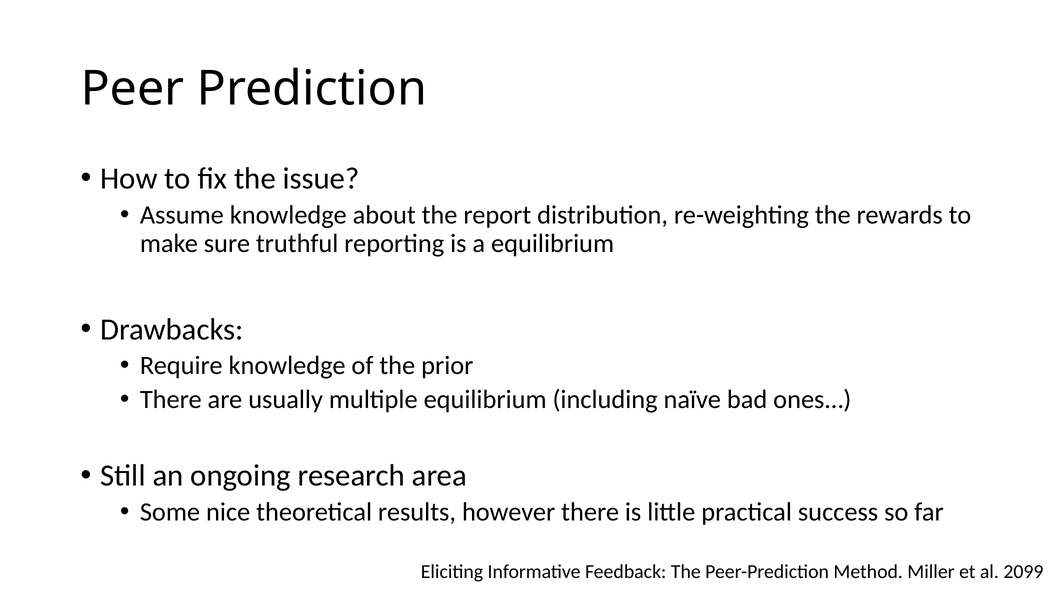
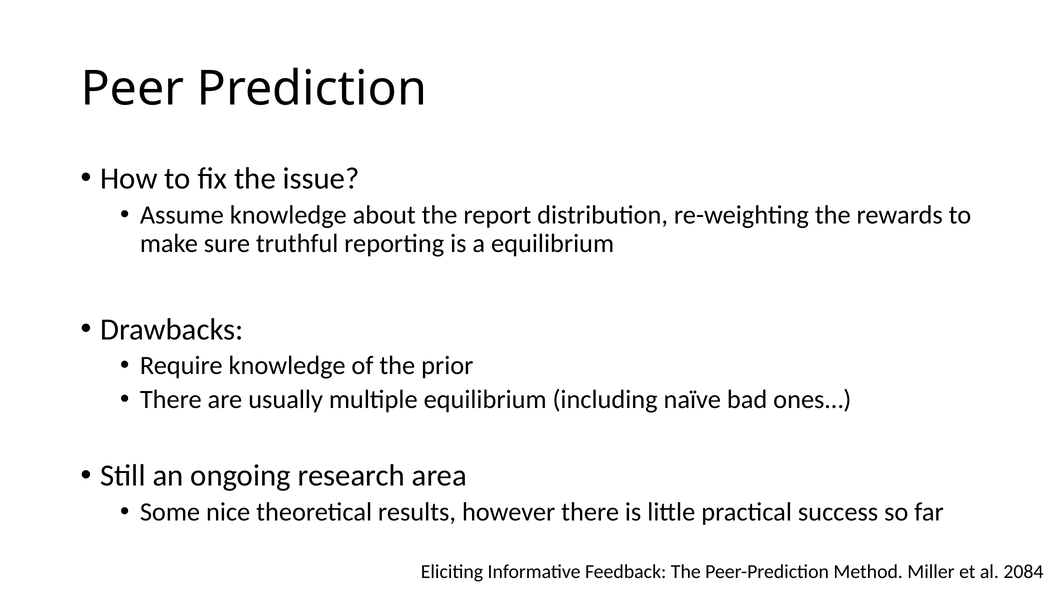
2099: 2099 -> 2084 (1023, 572)
